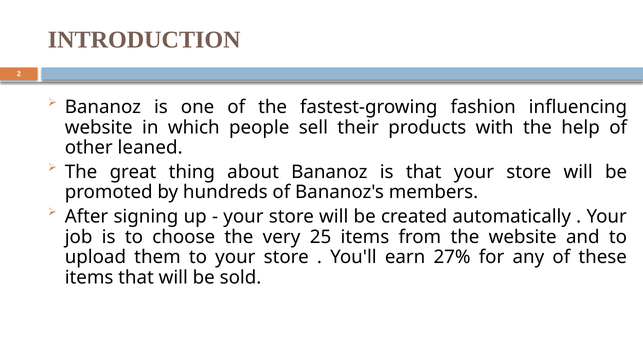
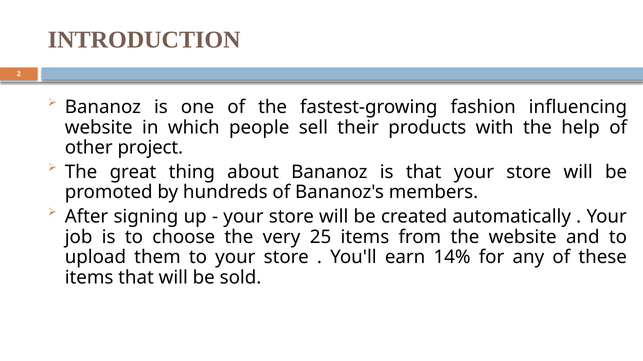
leaned: leaned -> project (150, 148)
27%: 27% -> 14% (452, 258)
